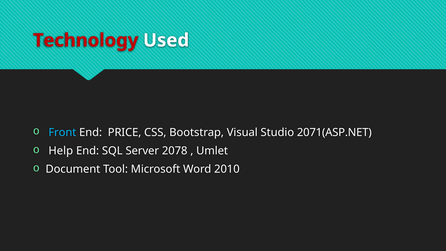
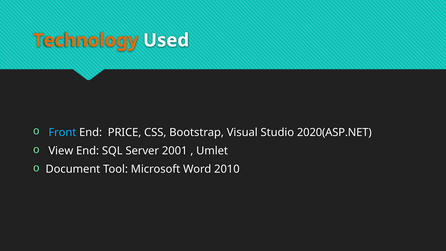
Technology colour: red -> orange (86, 40)
2071(ASP.NET: 2071(ASP.NET -> 2020(ASP.NET (334, 132)
Help: Help -> View (61, 151)
2078: 2078 -> 2001 (175, 151)
